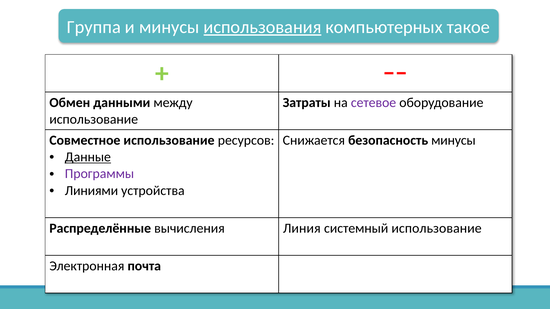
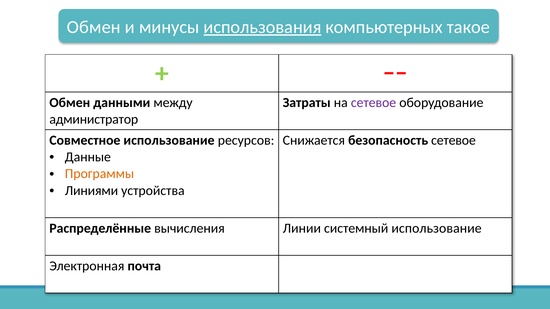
Группа: Группа -> Обмен (94, 27)
использование: использование -> администратор (94, 120)
безопасность минусы: минусы -> сетевое (453, 140)
Данные underline: present -> none (88, 157)
Программы colour: purple -> orange (99, 174)
Линия: Линия -> Линии (302, 228)
